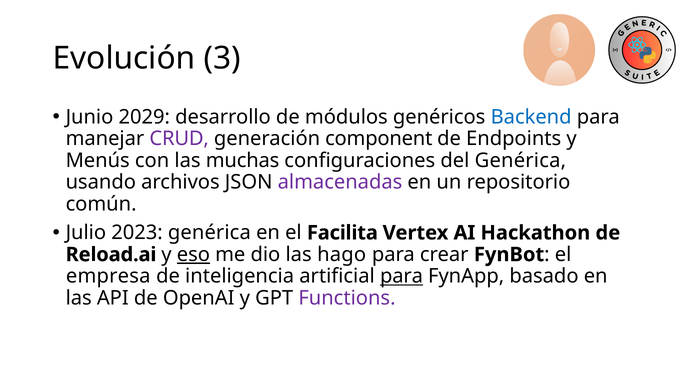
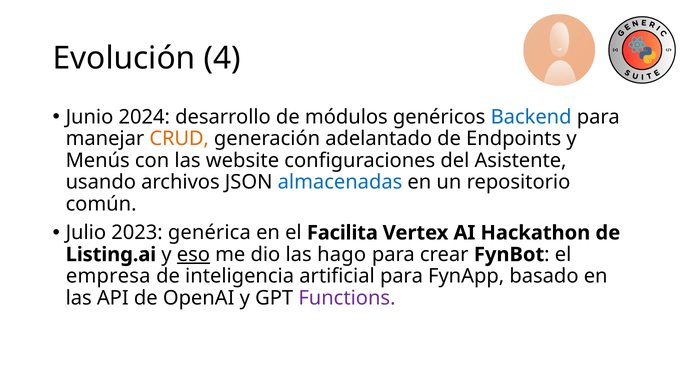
3: 3 -> 4 (222, 58)
2029: 2029 -> 2024 (144, 117)
CRUD colour: purple -> orange (179, 139)
component: component -> adelantado (379, 139)
muchas: muchas -> website (242, 160)
del Genérica: Genérica -> Asistente (520, 160)
almacenadas colour: purple -> blue (340, 182)
Reload.ai: Reload.ai -> Listing.ai (111, 254)
para underline: present -> none (402, 276)
